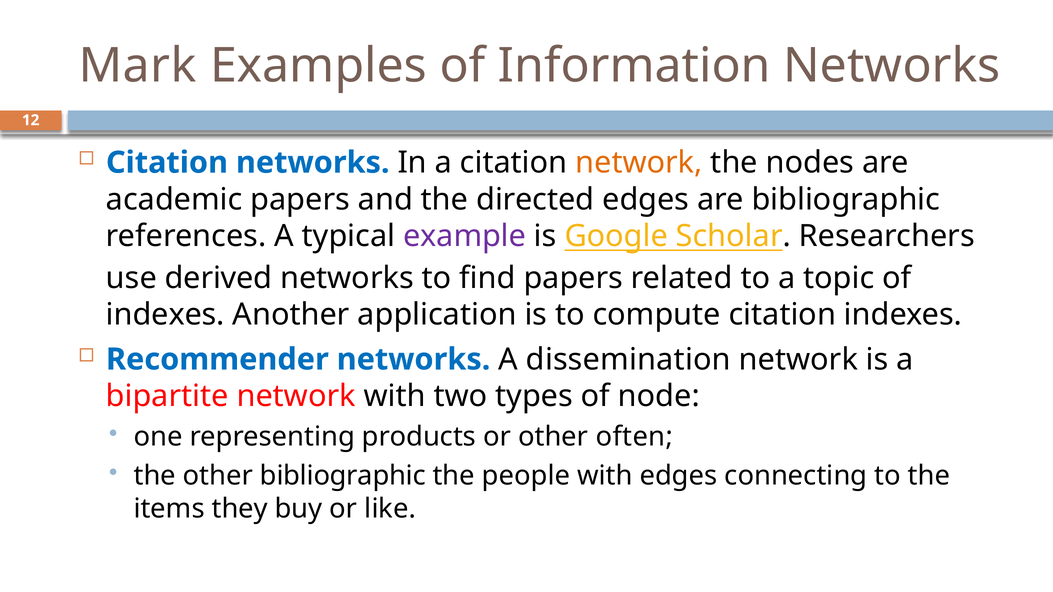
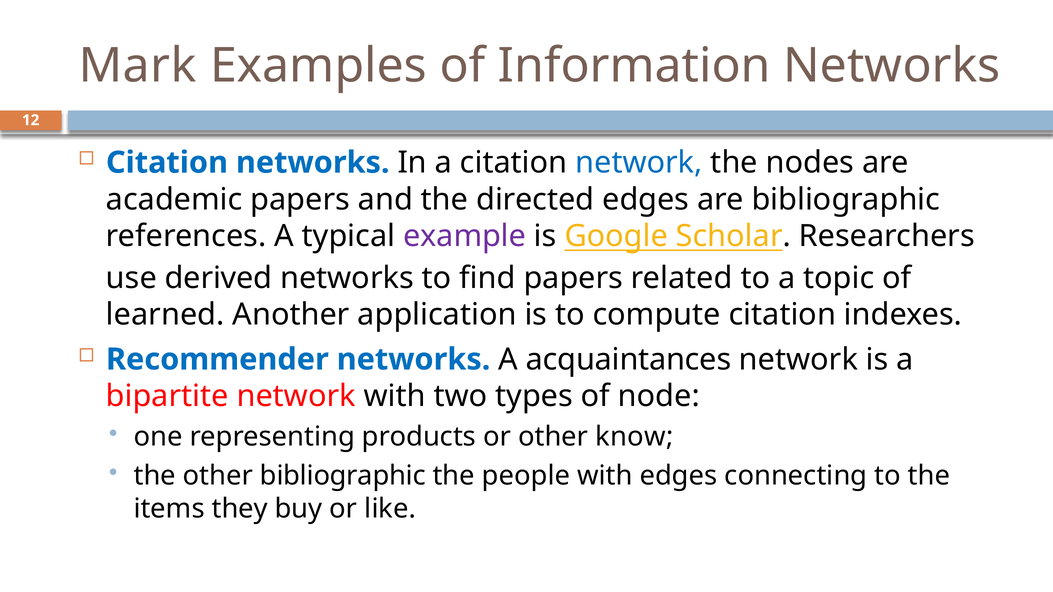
network colour: orange -> blue (639, 163)
indexes: indexes -> learned (165, 315)
dissemination: dissemination -> acquaintances (629, 360)
often: often -> know (634, 437)
